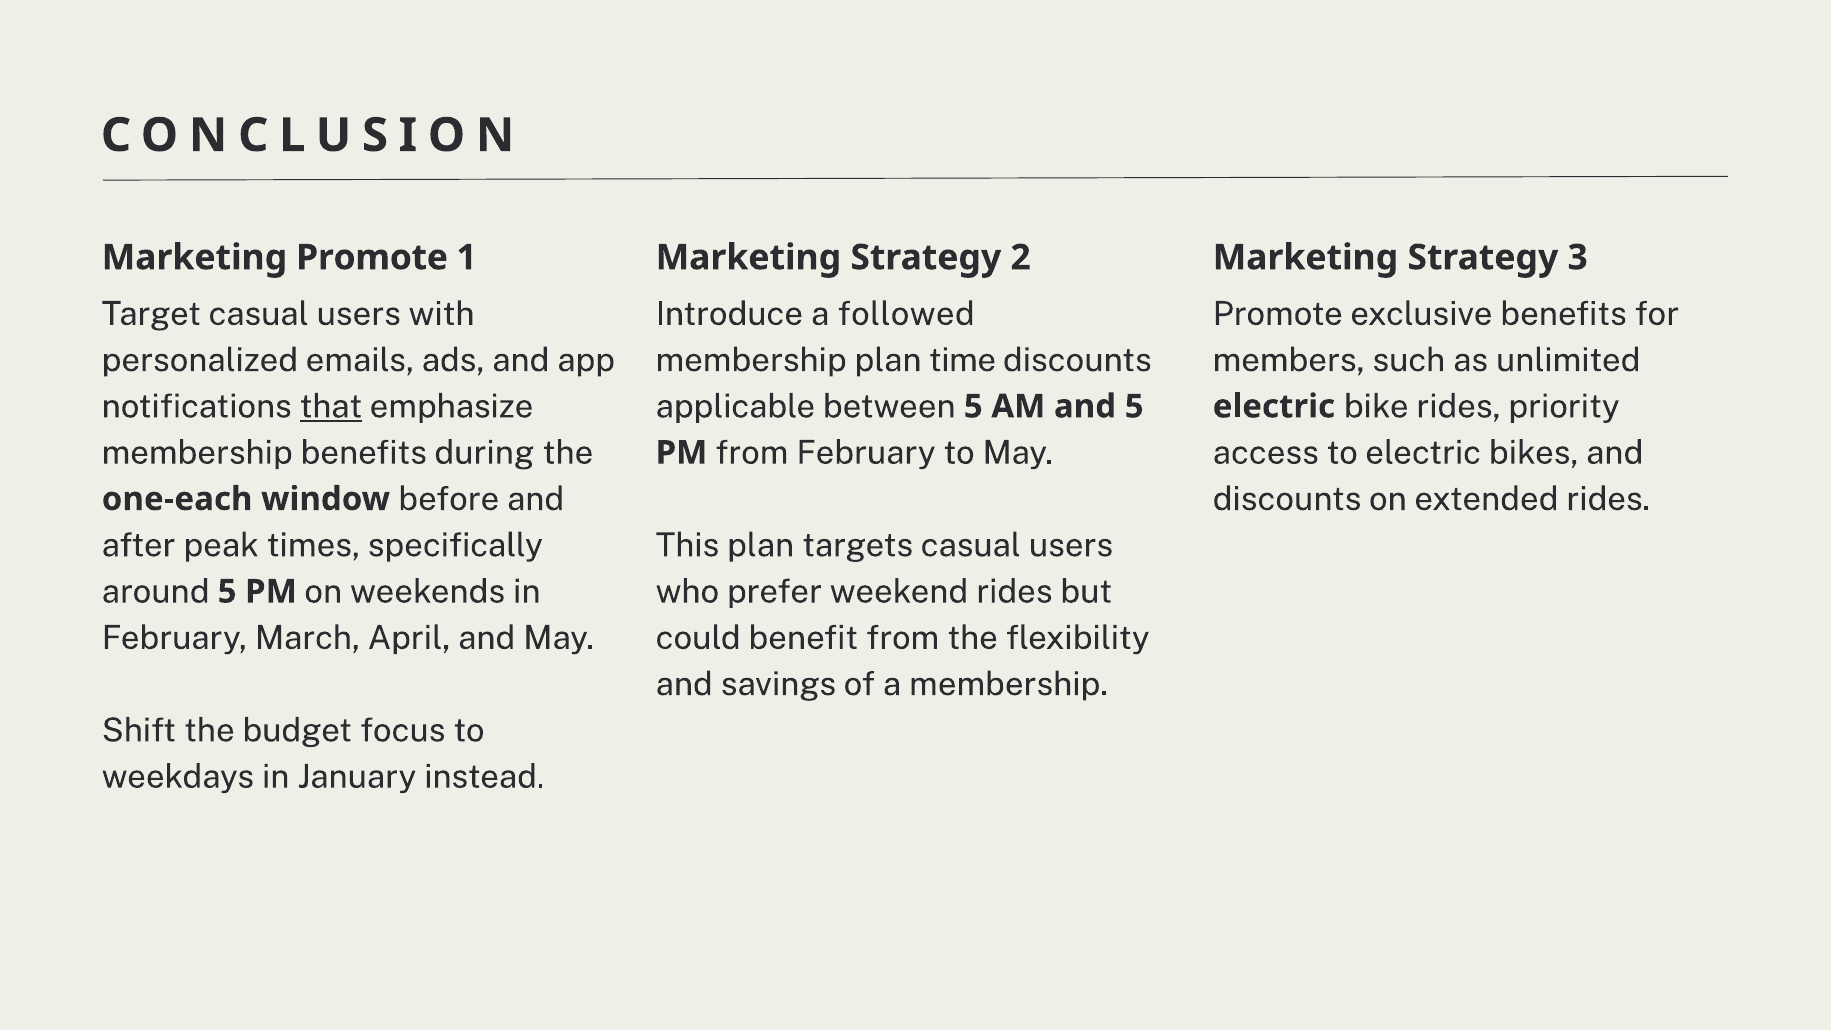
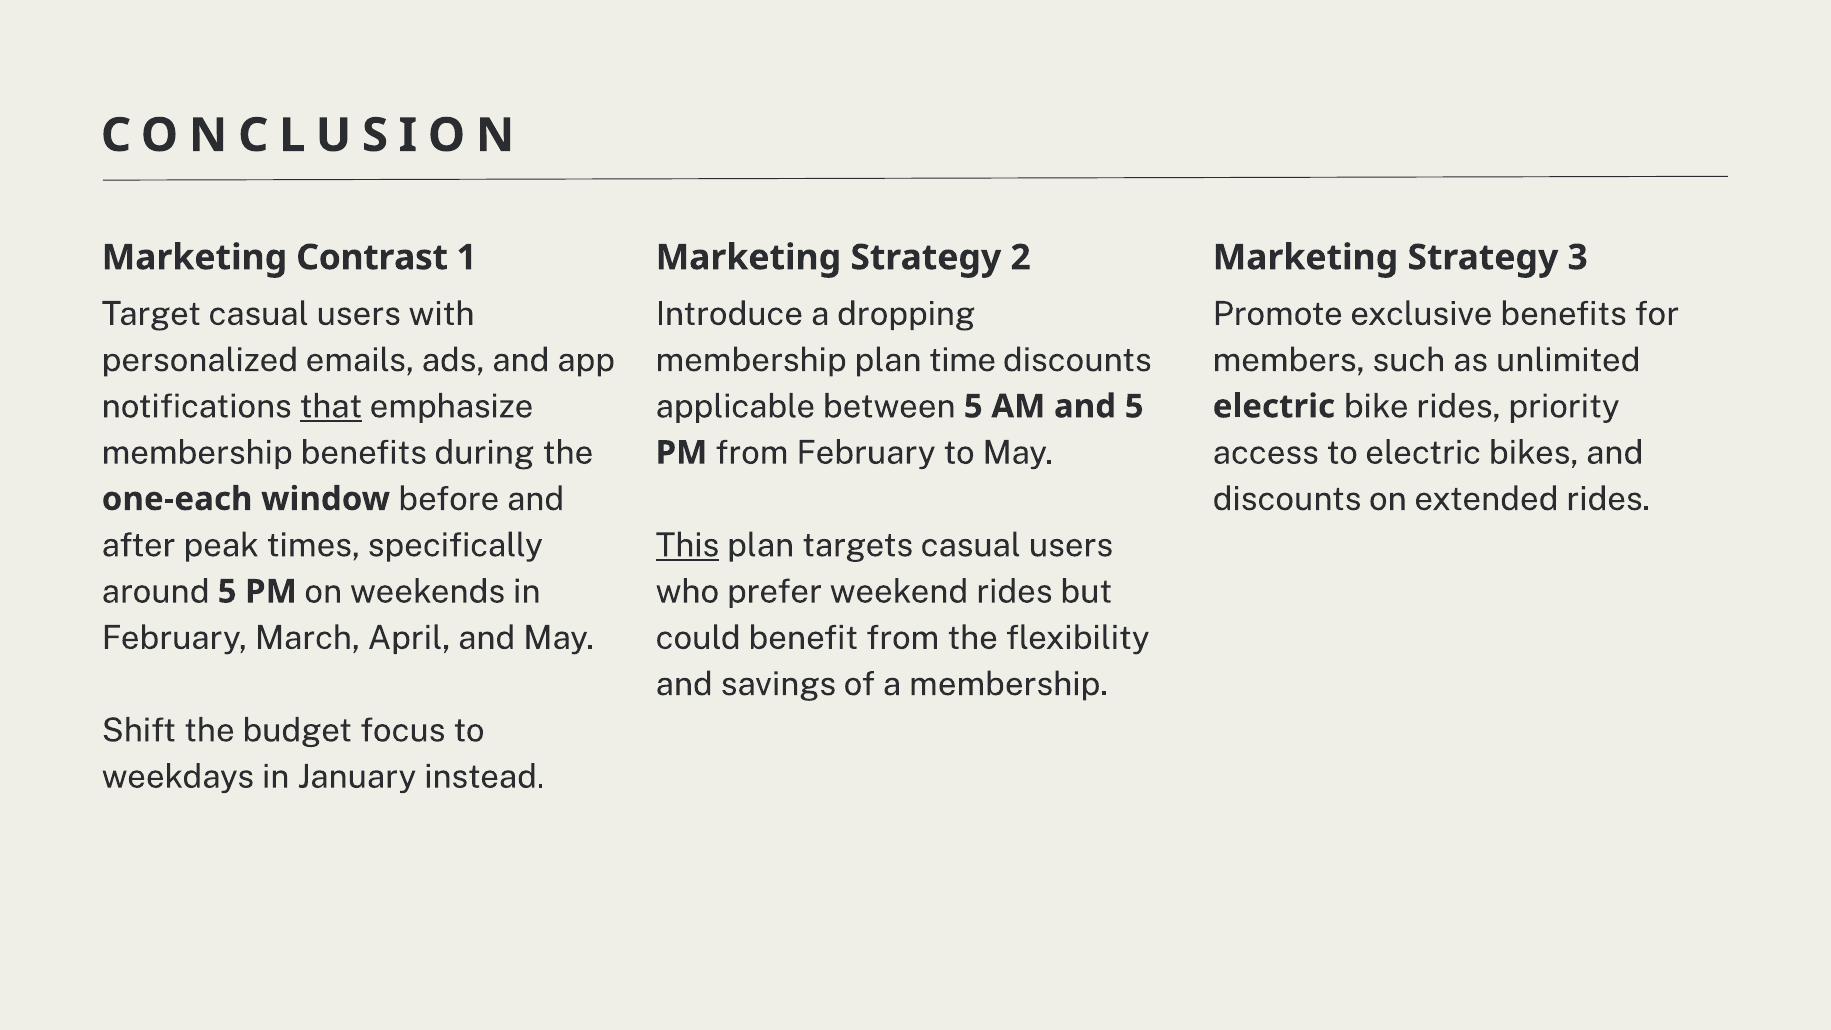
Marketing Promote: Promote -> Contrast (372, 258)
followed: followed -> dropping (906, 314)
This underline: none -> present (687, 545)
